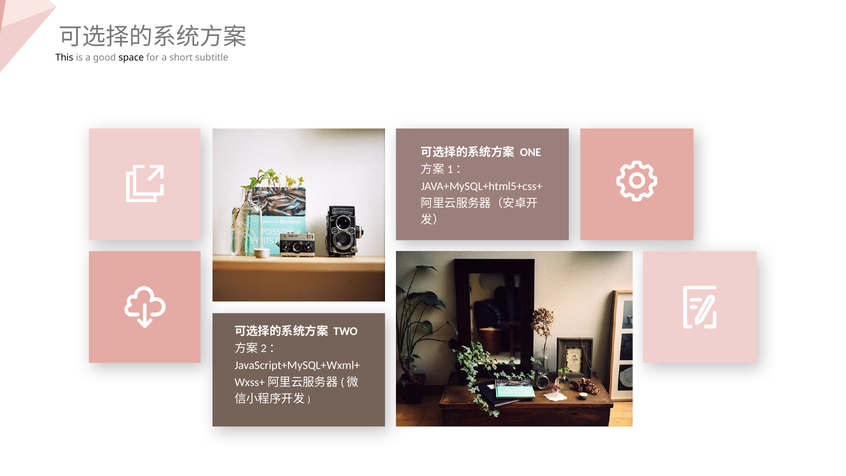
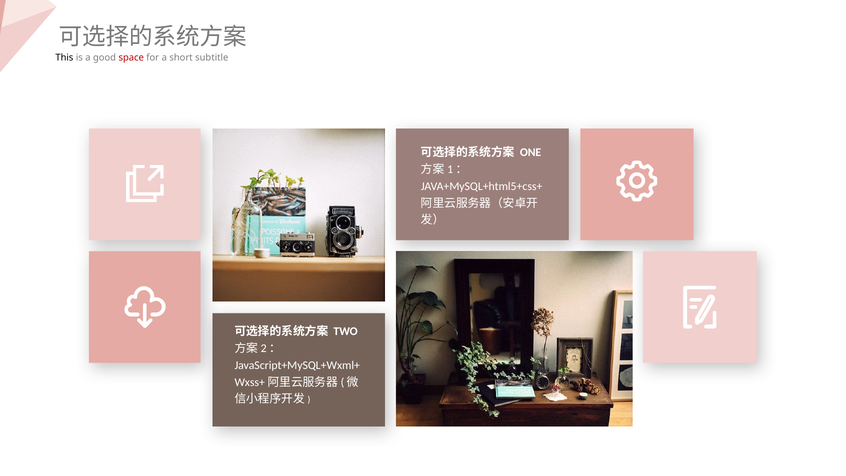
space colour: black -> red (131, 58)
